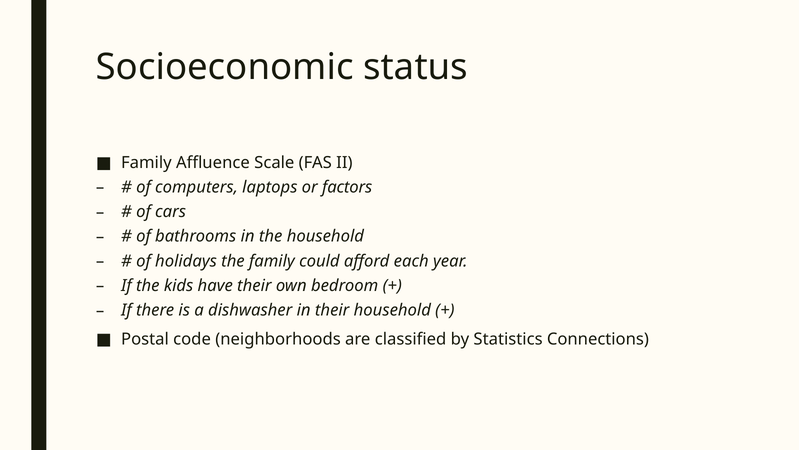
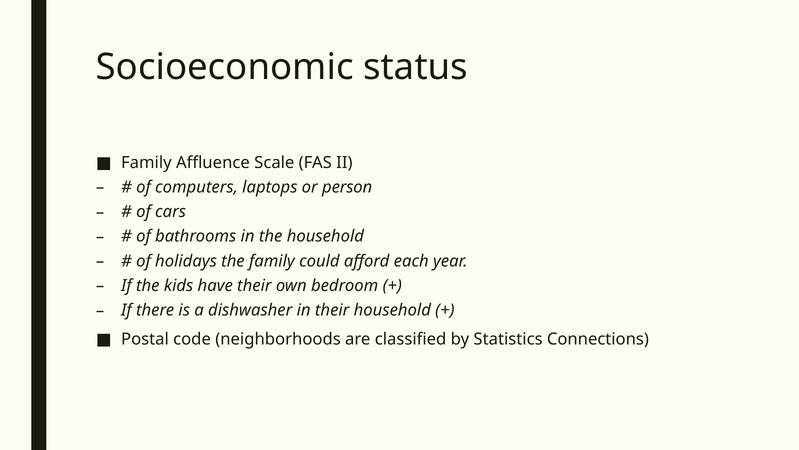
factors: factors -> person (347, 187)
